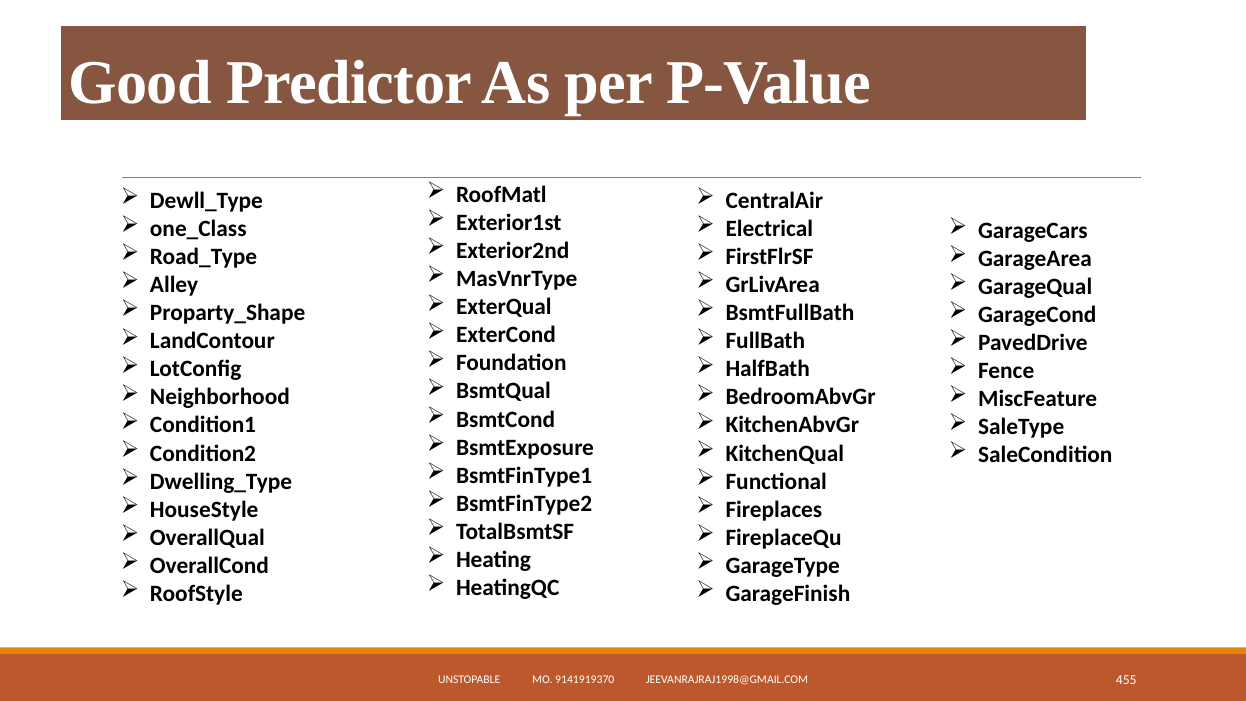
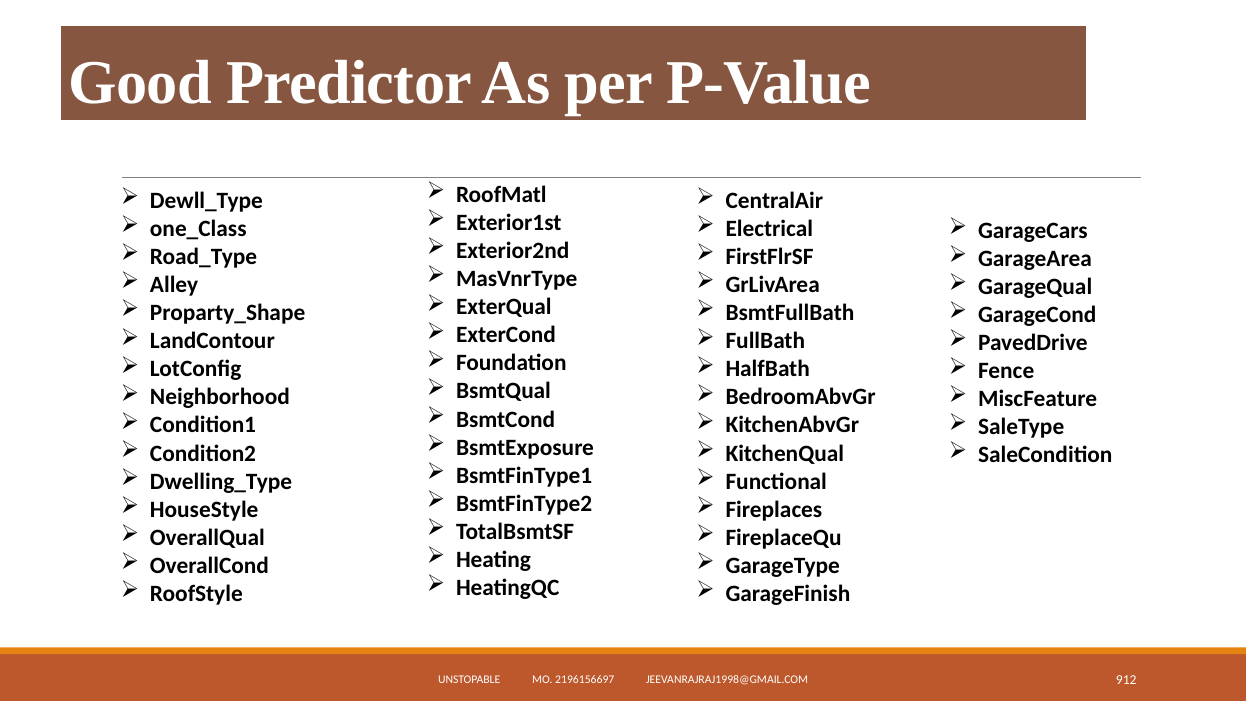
9141919370: 9141919370 -> 2196156697 (585, 680)
455: 455 -> 912 (1126, 680)
